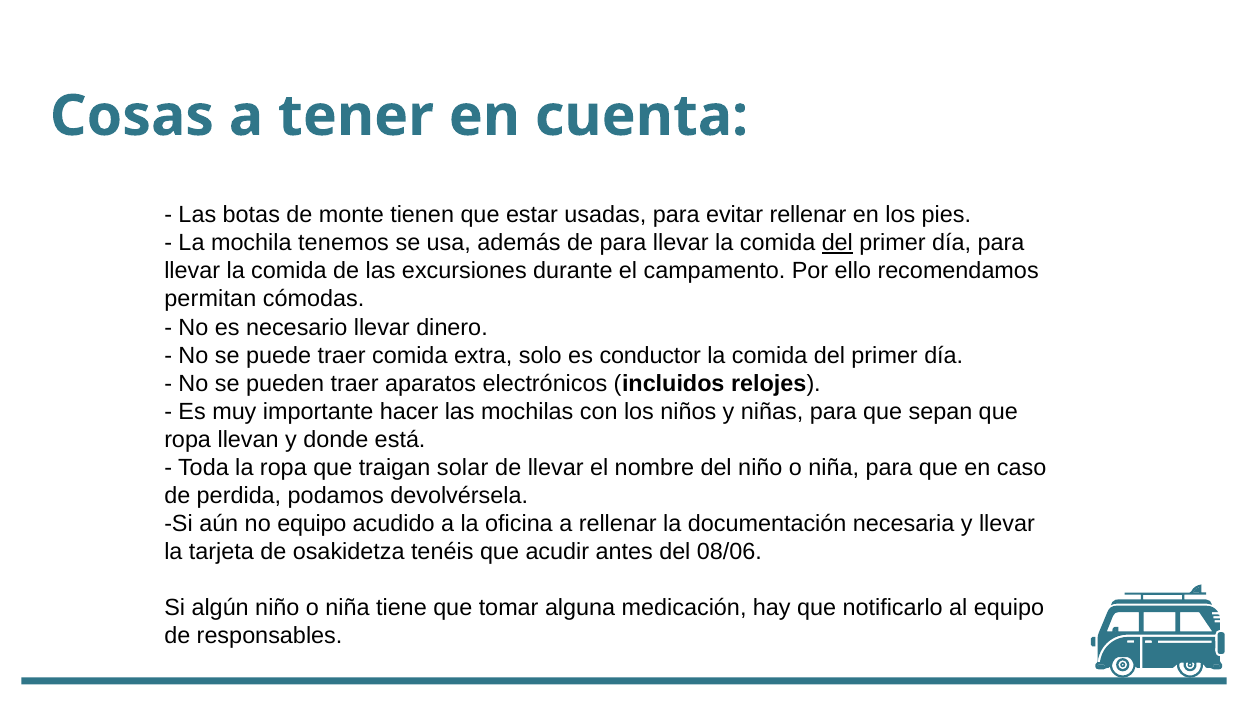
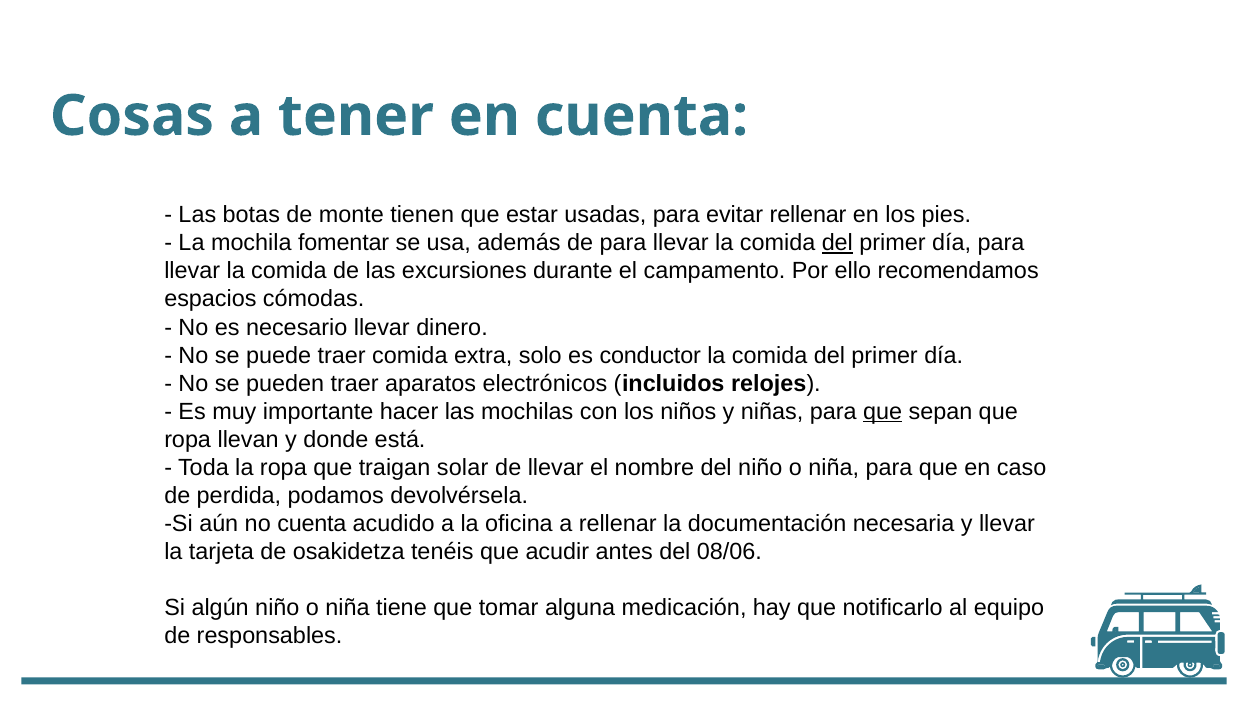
tenemos: tenemos -> fomentar (344, 243)
permitan: permitan -> espacios (210, 299)
que underline: none -> present (883, 412)
no equipo: equipo -> cuenta (312, 524)
